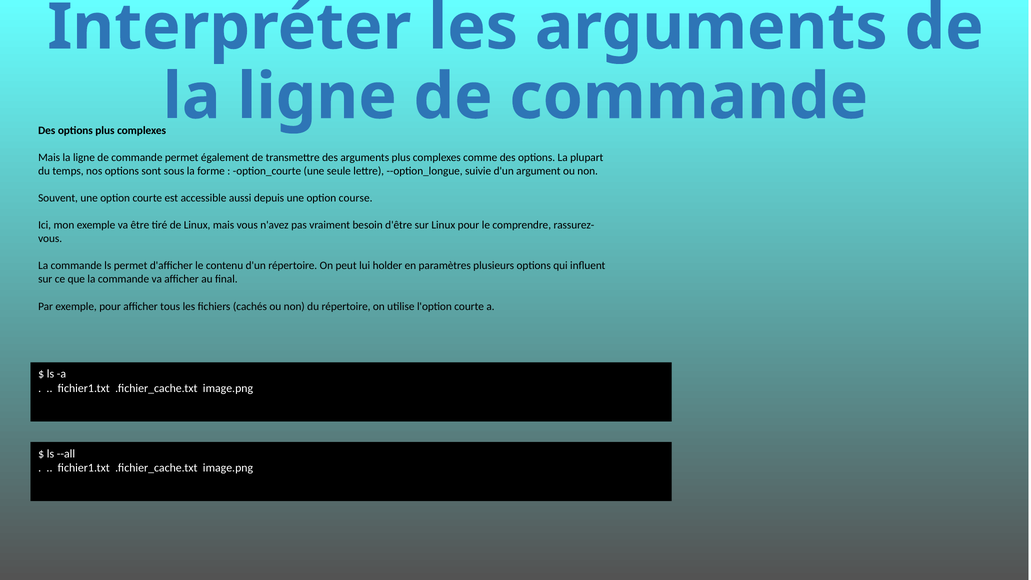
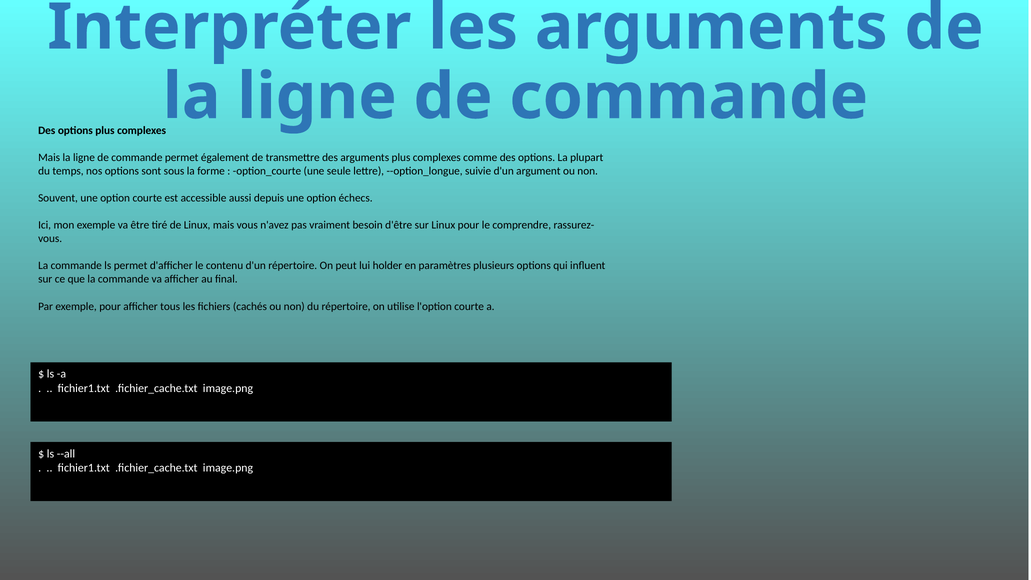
course: course -> échecs (356, 198)
